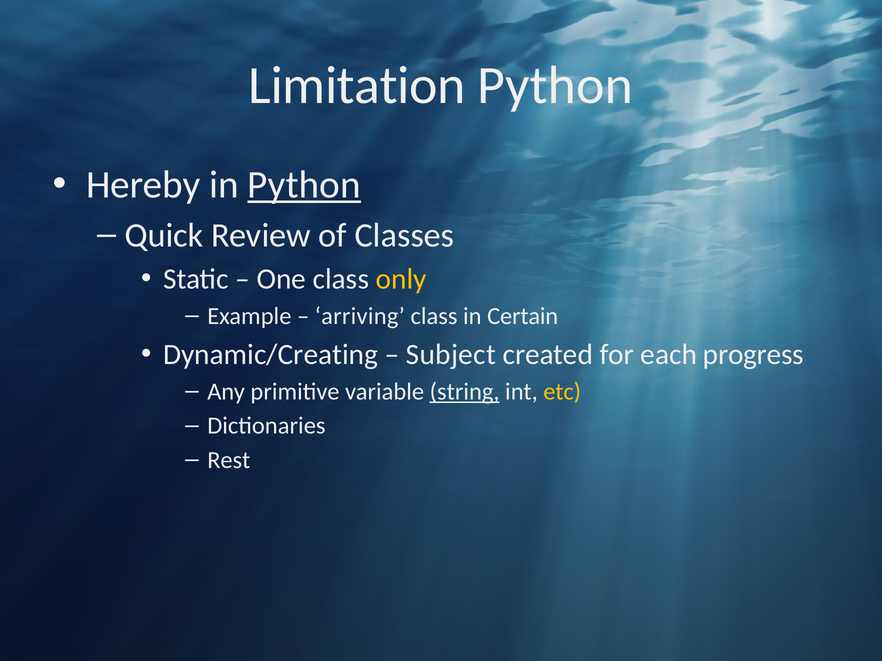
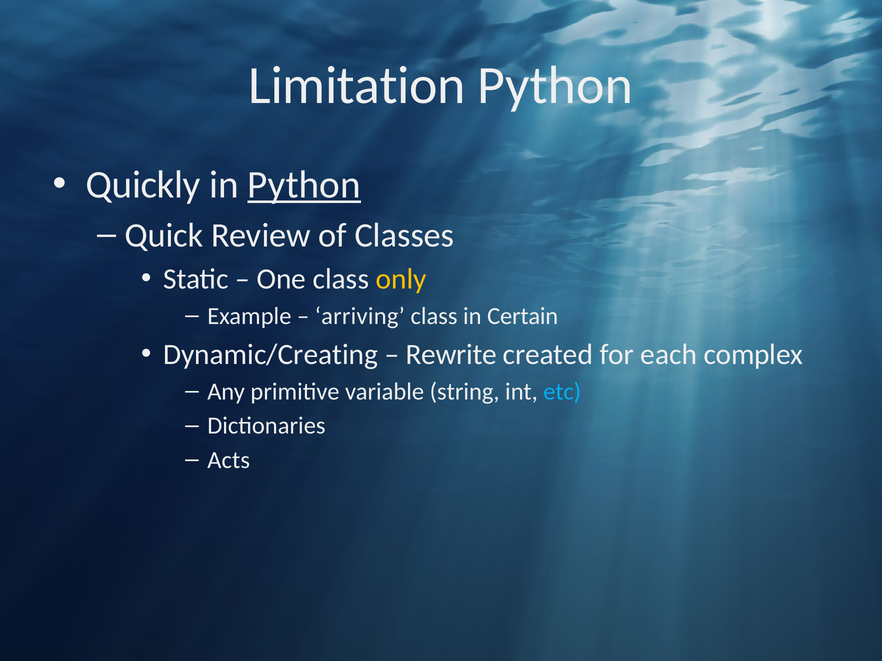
Hereby: Hereby -> Quickly (143, 185)
Subject: Subject -> Rewrite (451, 355)
progress: progress -> complex (753, 355)
string underline: present -> none (465, 392)
etc colour: yellow -> light blue (562, 392)
Rest: Rest -> Acts (229, 460)
